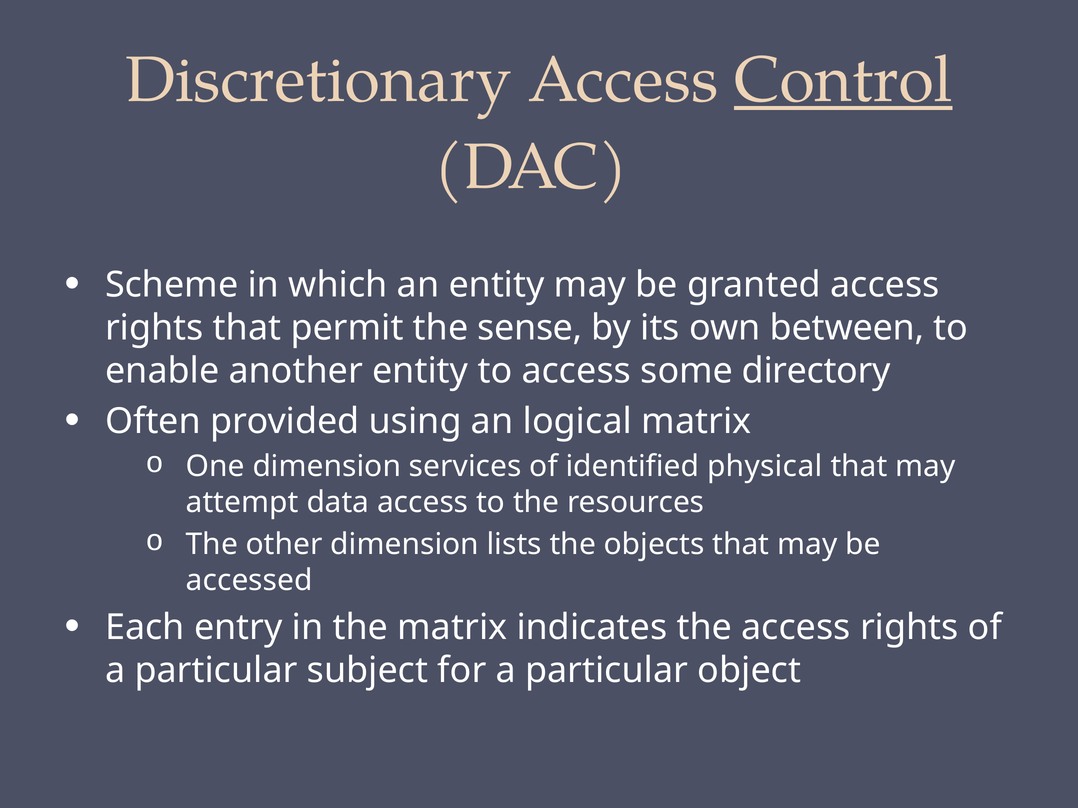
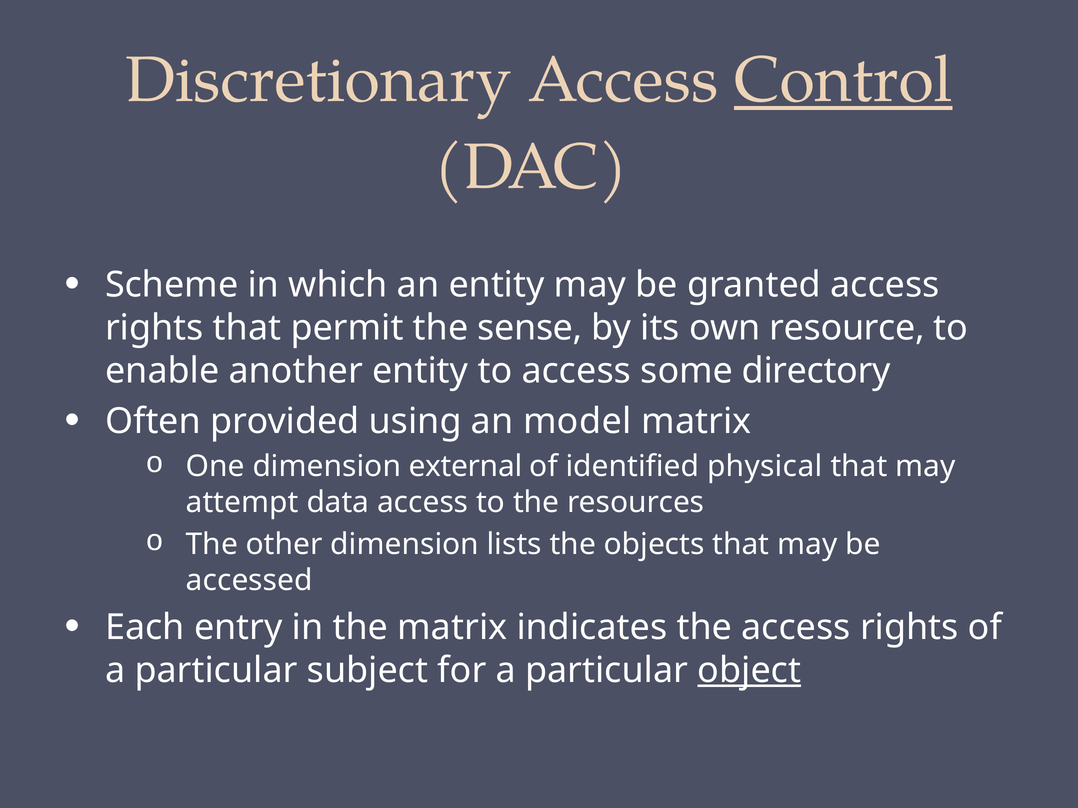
between: between -> resource (847, 328)
logical: logical -> model (577, 422)
services: services -> external (465, 467)
object underline: none -> present (749, 671)
